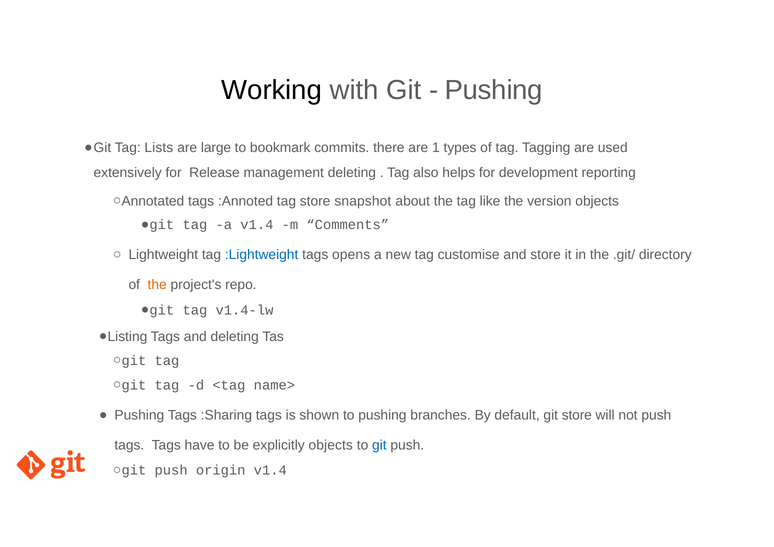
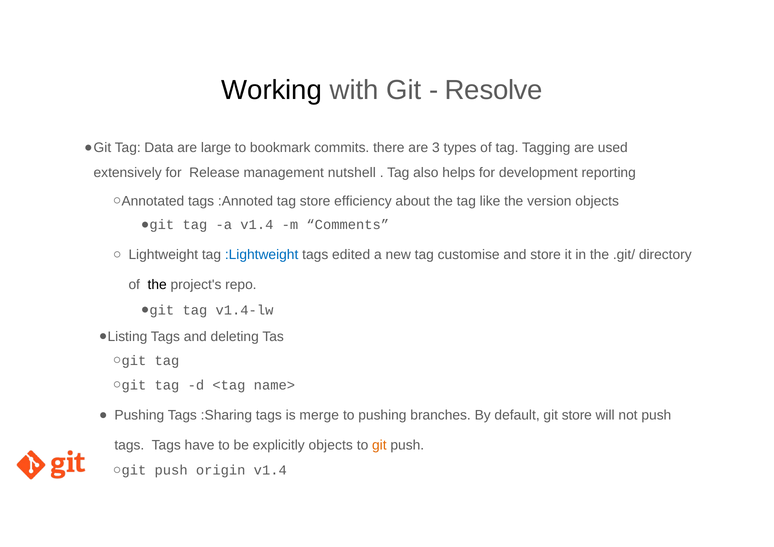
Pushing: Pushing -> Resolve (494, 90)
Lists: Lists -> Data (159, 148)
1: 1 -> 3 (436, 148)
management deleting: deleting -> nutshell (352, 173)
snapshot: snapshot -> efficiency (363, 201)
opens: opens -> edited (351, 255)
the colour: orange -> black (157, 285)
shown: shown -> merge (319, 416)
git colour: blue -> orange (379, 445)
